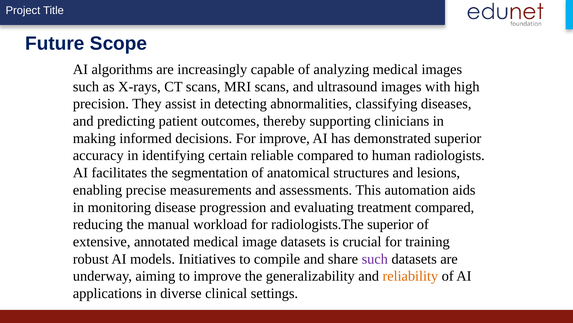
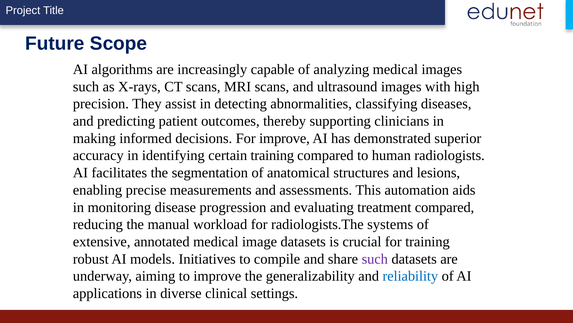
certain reliable: reliable -> training (272, 155)
radiologists.The superior: superior -> systems (390, 224)
reliability colour: orange -> blue (410, 276)
